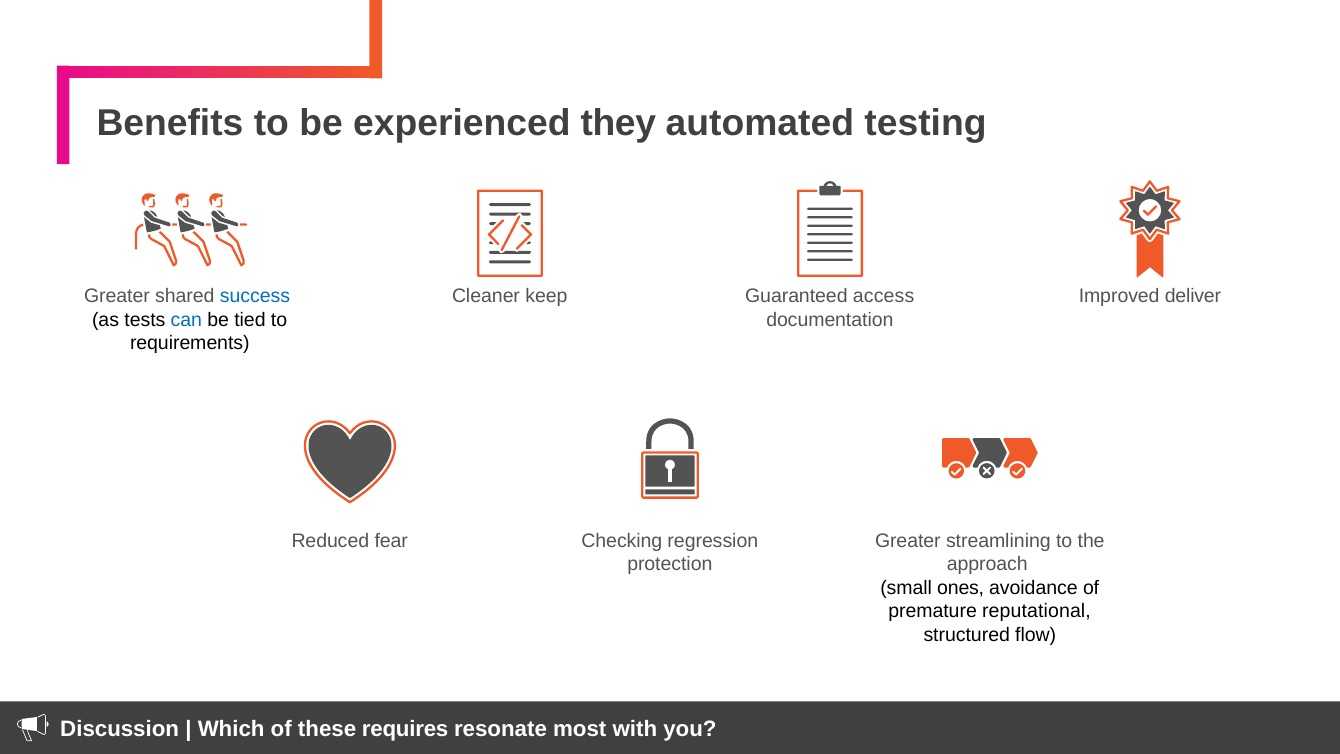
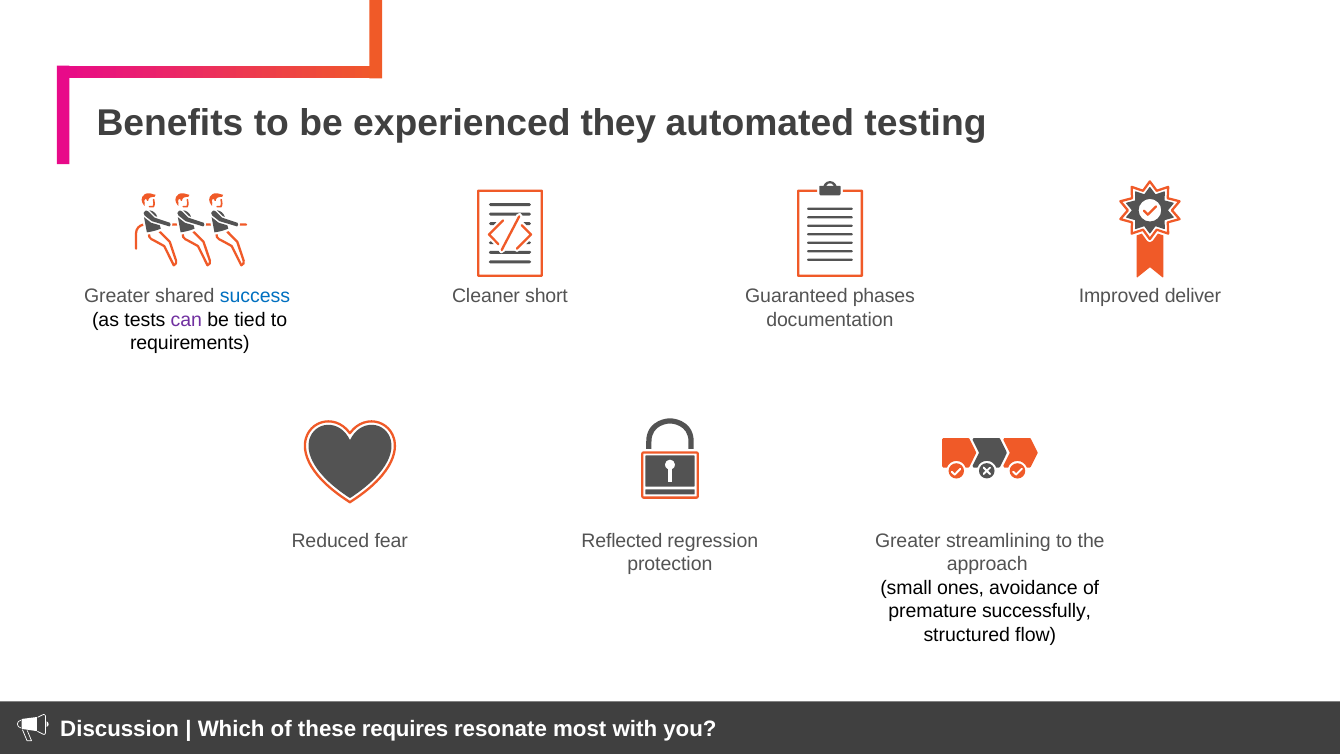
keep: keep -> short (547, 296)
access: access -> phases (884, 296)
can colour: blue -> purple (186, 320)
Checking: Checking -> Reflected (622, 541)
reputational: reputational -> successfully (1037, 611)
